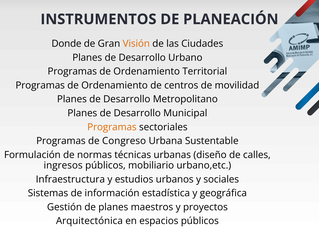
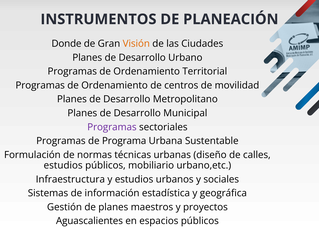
Programas colour: orange -> purple (112, 127)
Congreso: Congreso -> Programa (124, 140)
ingresos: ingresos -> estudios (63, 165)
Arquitectónica: Arquitectónica -> Aguascalientes (89, 220)
